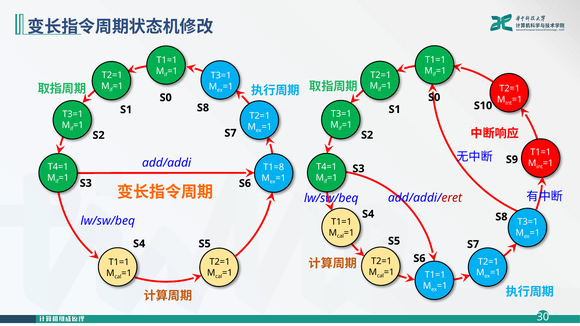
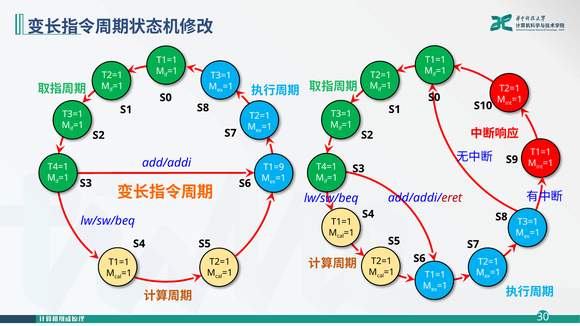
T1=8: T1=8 -> T1=9 (274, 167)
